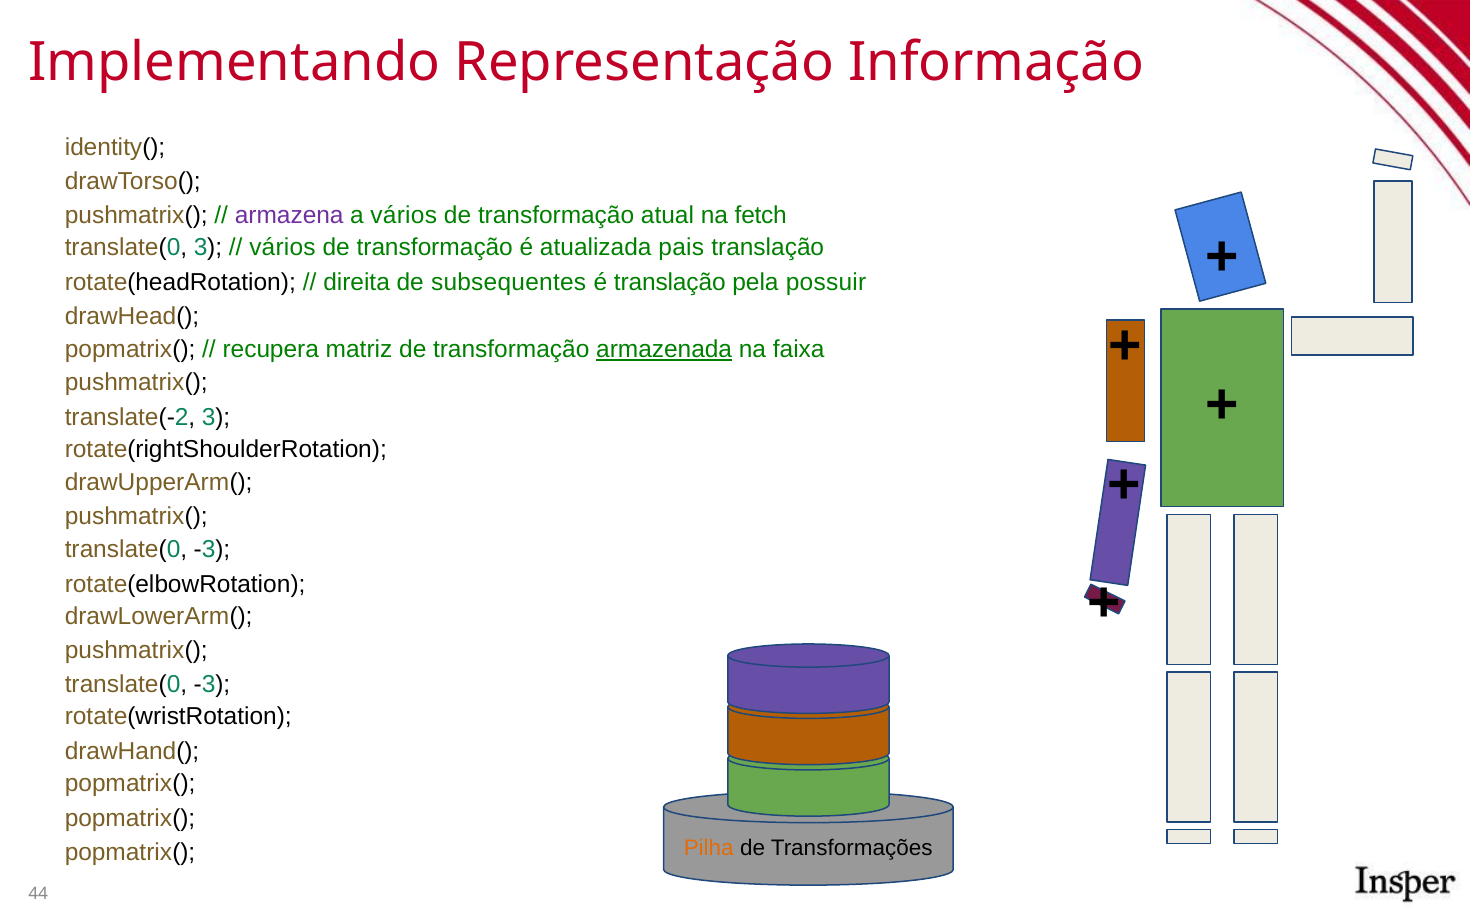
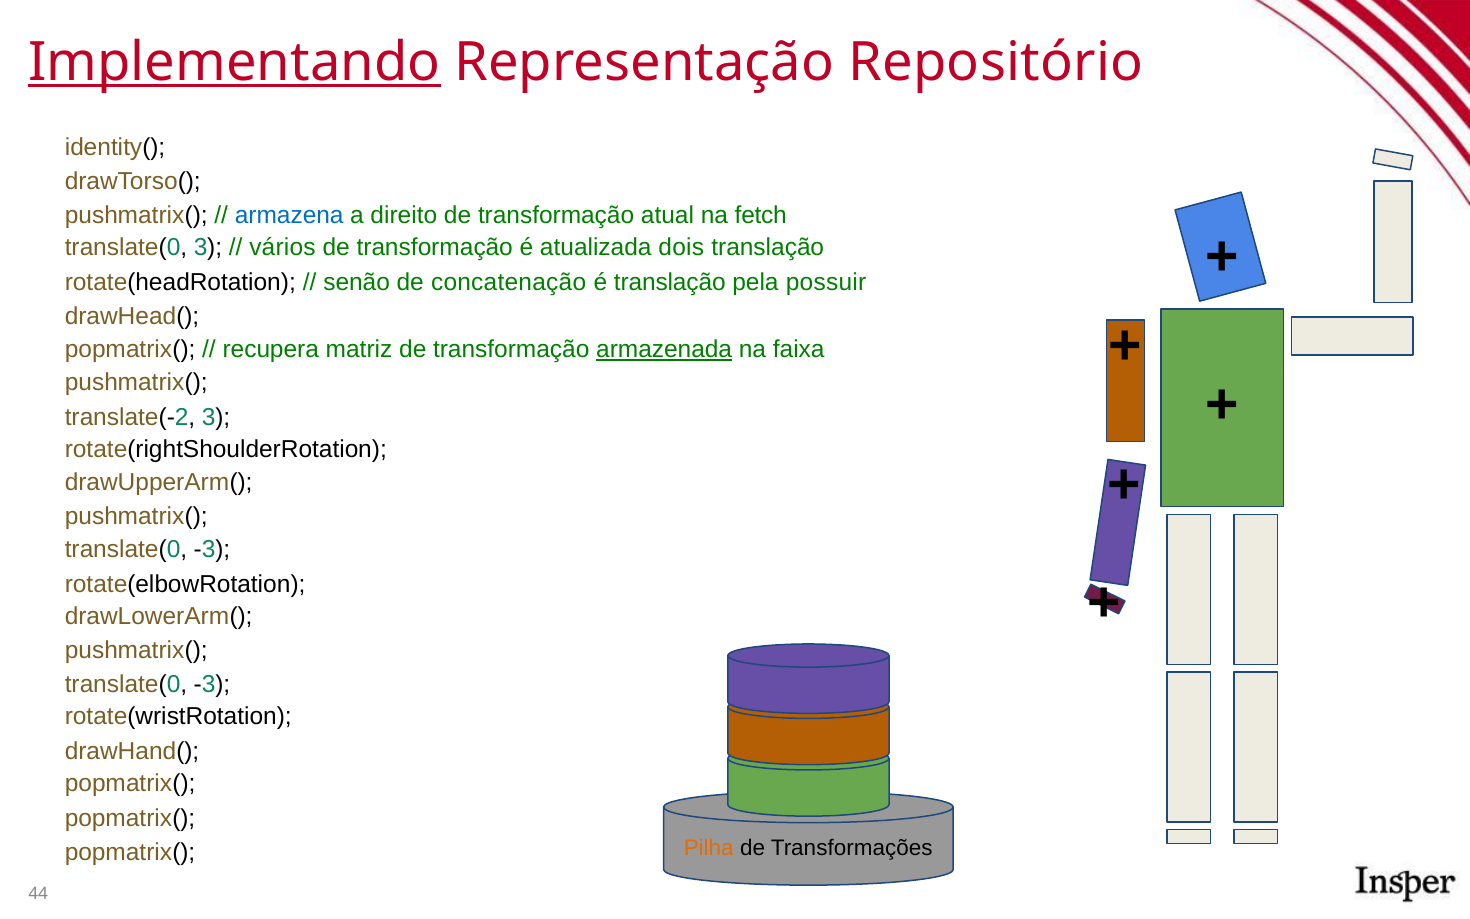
Implementando underline: none -> present (234, 62)
Informação: Informação -> Repositório (996, 62)
armazena colour: purple -> blue (289, 216)
a vários: vários -> direito (404, 216)
pais: pais -> dois (681, 247)
direita: direita -> senão (357, 282)
subsequentes: subsequentes -> concatenação (509, 282)
